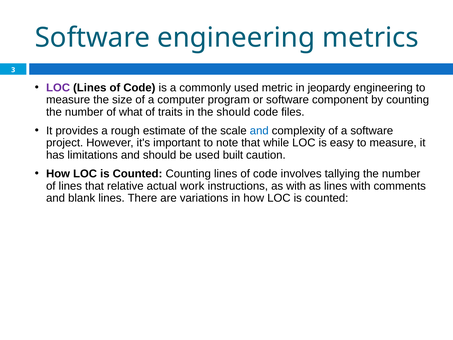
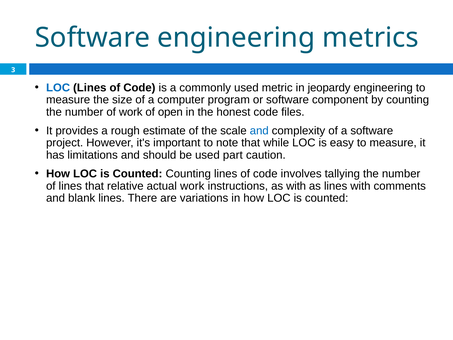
LOC colour: purple -> blue (58, 88)
of what: what -> work (131, 112)
traits: traits -> open (170, 112)
the should: should -> honest (233, 112)
built: built -> part (233, 155)
